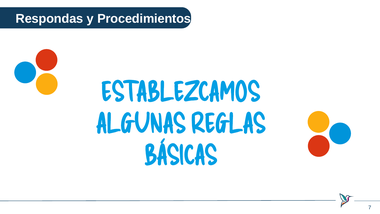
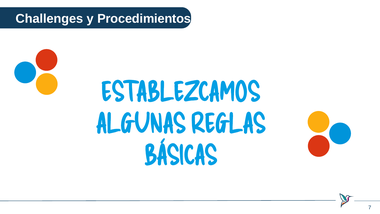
Respondas: Respondas -> Challenges (49, 19)
